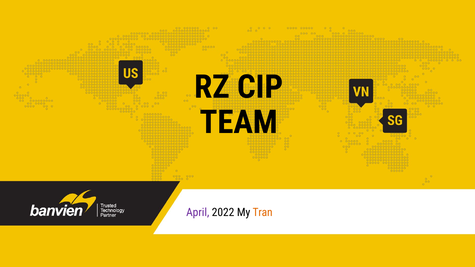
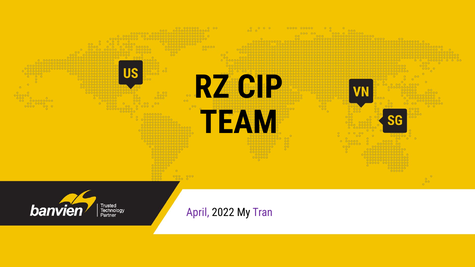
Tran colour: orange -> purple (263, 213)
